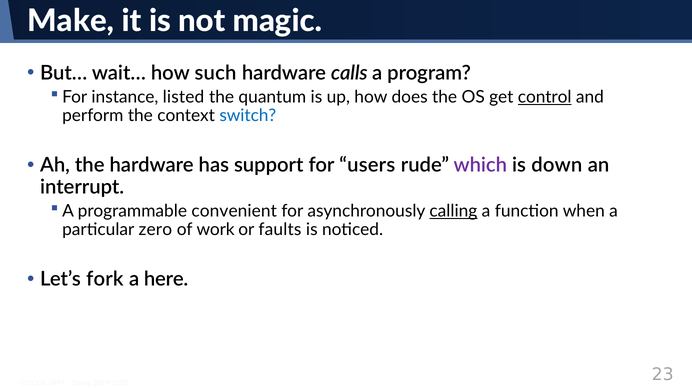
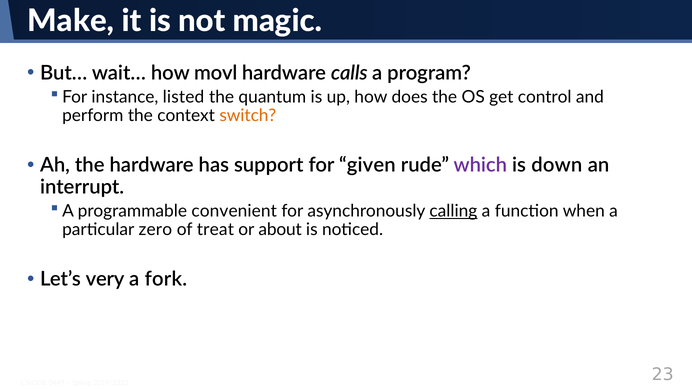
such: such -> movl (216, 73)
control underline: present -> none (545, 97)
switch colour: blue -> orange (248, 116)
users: users -> given (367, 165)
work: work -> treat (215, 230)
faults: faults -> about (280, 230)
fork: fork -> very (105, 279)
here: here -> fork (166, 279)
